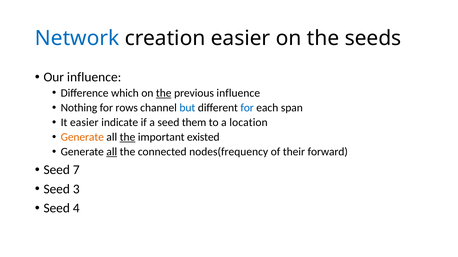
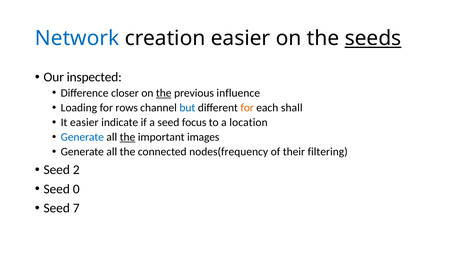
seeds underline: none -> present (373, 38)
Our influence: influence -> inspected (94, 77)
which: which -> closer (125, 93)
Nothing: Nothing -> Loading (79, 108)
for colour: blue -> orange (247, 108)
span: span -> shall (292, 108)
them: them -> focus (194, 123)
Generate colour: orange -> blue (82, 137)
existed: existed -> images (203, 137)
all underline: present -> none (112, 152)
forward: forward -> filtering (328, 152)
7: 7 -> 2 (76, 170)
3: 3 -> 0 (76, 190)
4: 4 -> 7 (76, 209)
